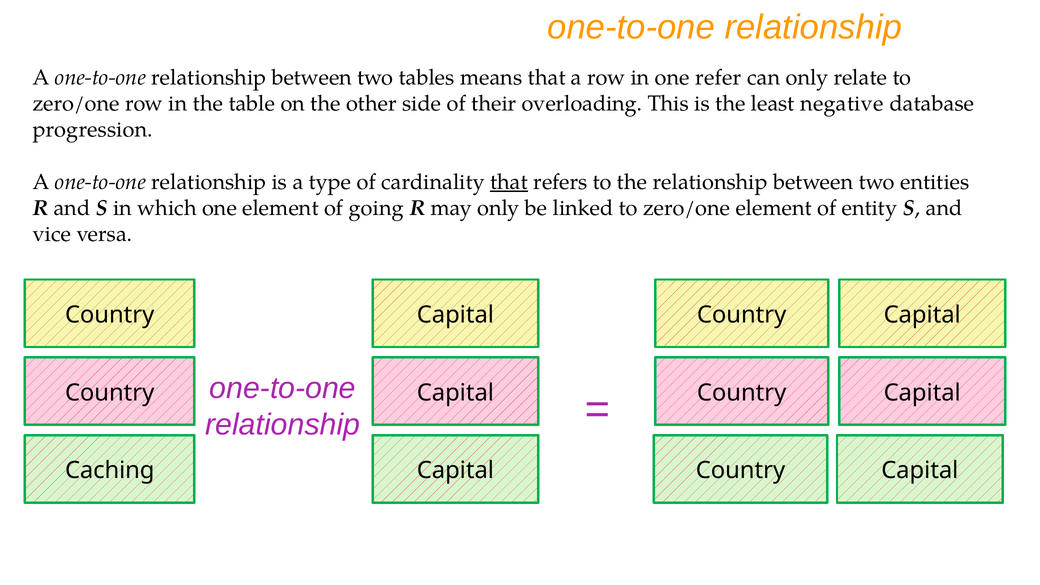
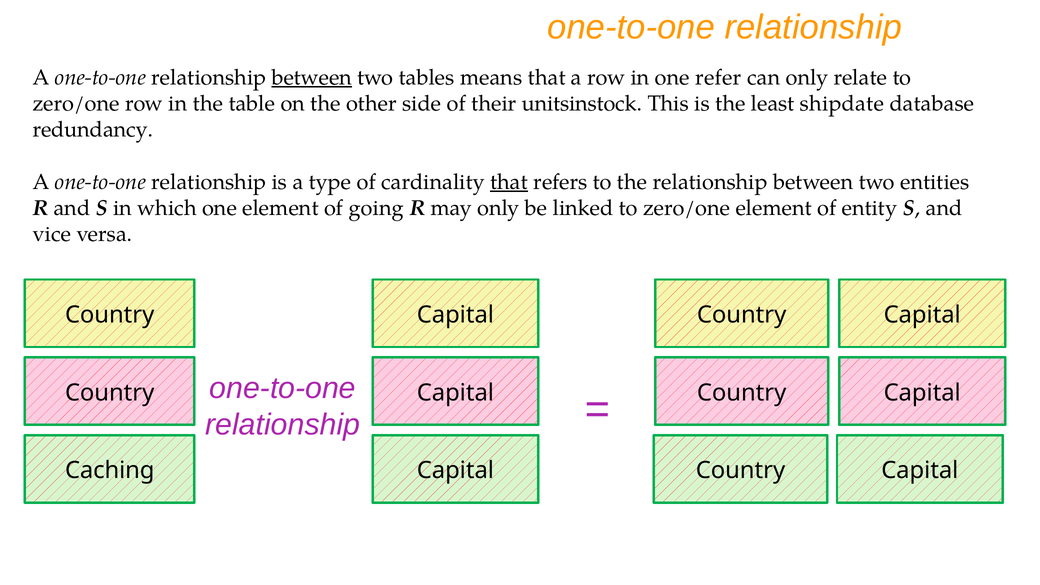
between underline: none -> present (312, 77)
overloading: overloading -> unitsinstock (582, 103)
negative: negative -> shipdate (842, 103)
progression: progression -> redundancy (93, 129)
